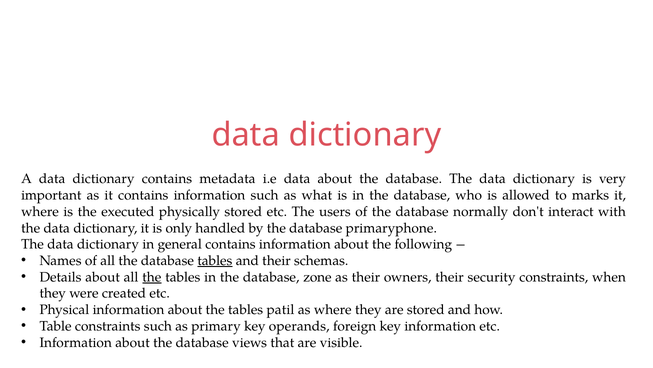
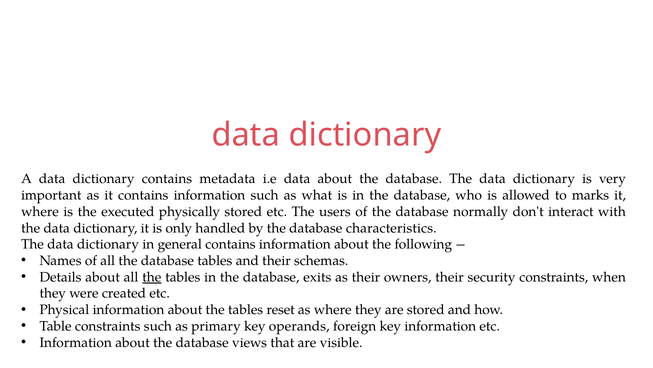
primaryphone: primaryphone -> characteristics (391, 228)
tables underline: present -> none (215, 260)
zone: zone -> exits (317, 277)
patil: patil -> reset (281, 309)
